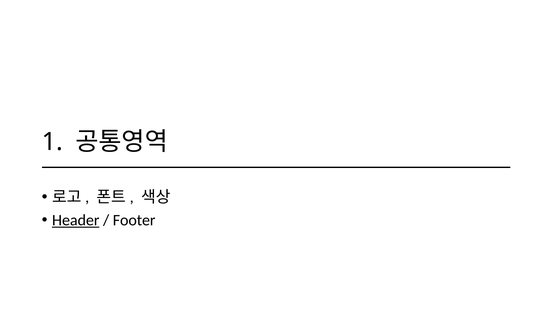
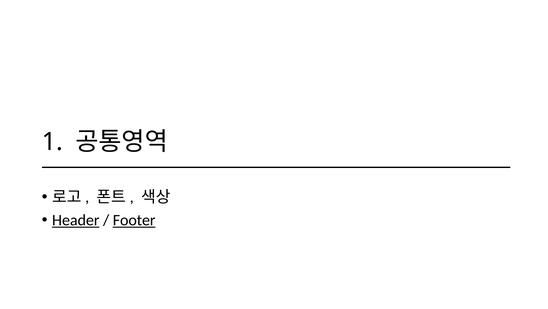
Footer underline: none -> present (134, 220)
